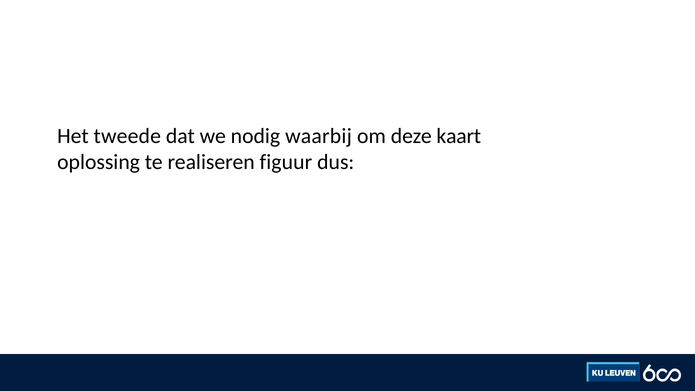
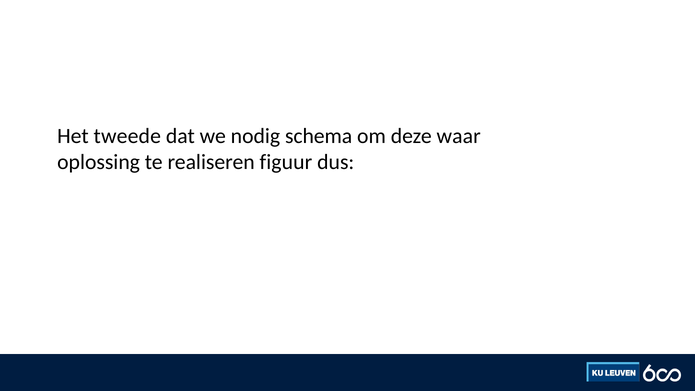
waarbij: waarbij -> schema (319, 136)
kaart: kaart -> waar (459, 136)
